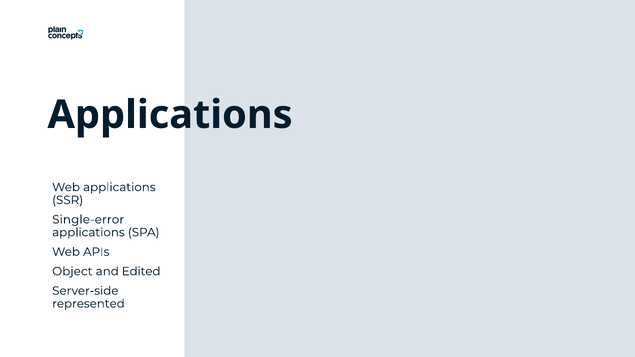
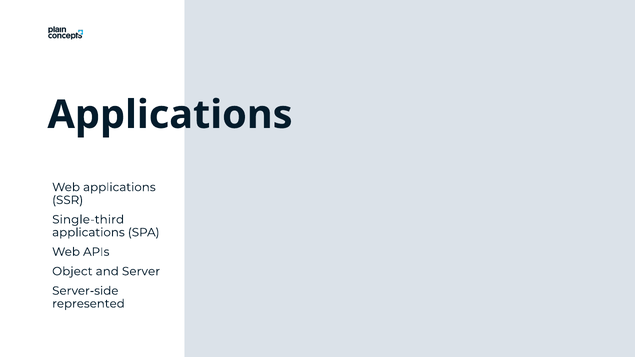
Single-error: Single-error -> Single-third (88, 220)
Edited: Edited -> Server (141, 271)
